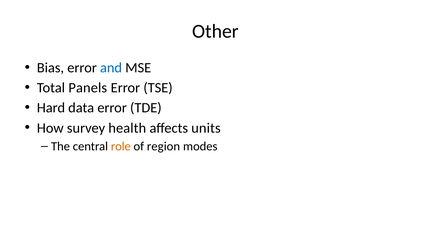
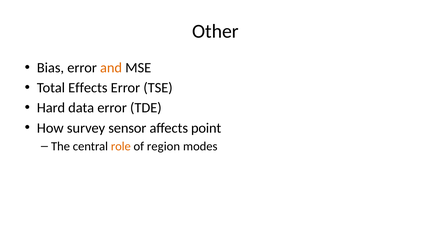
and colour: blue -> orange (111, 68)
Panels: Panels -> Effects (88, 88)
health: health -> sensor (127, 128)
units: units -> point (206, 128)
